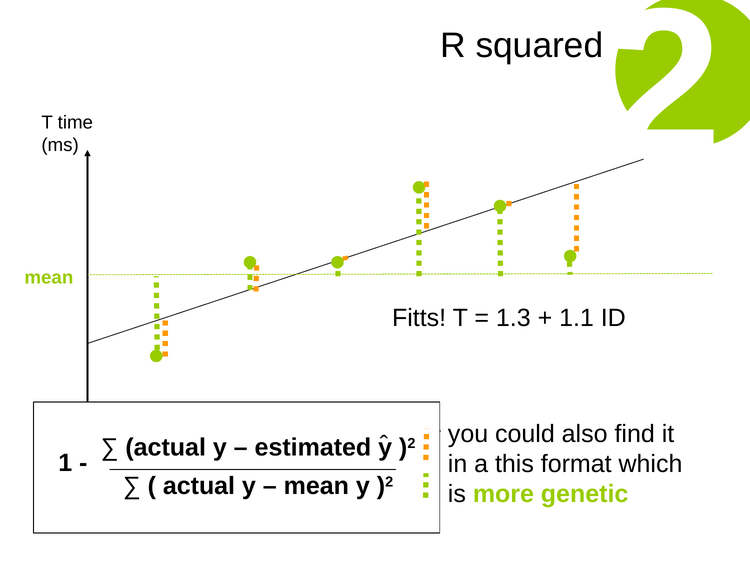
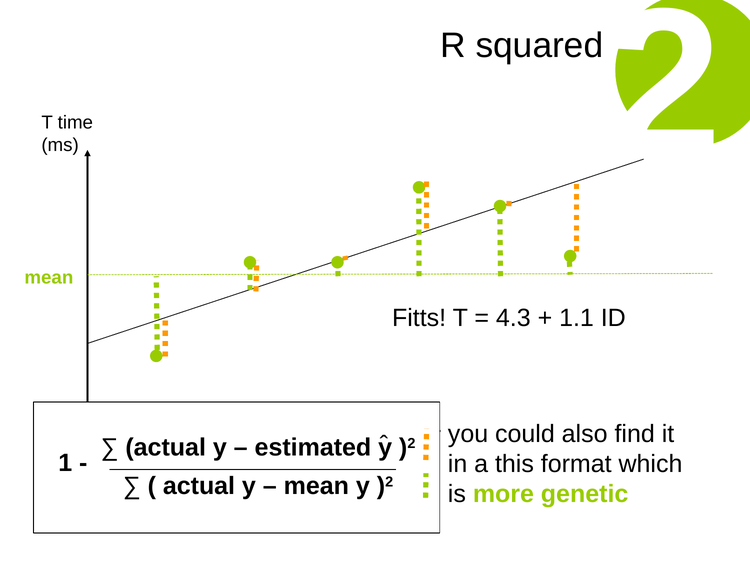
1.3: 1.3 -> 4.3 (513, 318)
